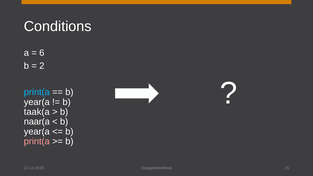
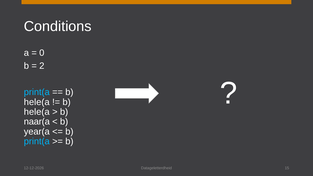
6: 6 -> 0 (42, 53)
year(a: year(a -> hele(a (37, 102)
taak(a: taak(a -> hele(a (37, 112)
print(a colour: pink -> light blue (37, 141)
